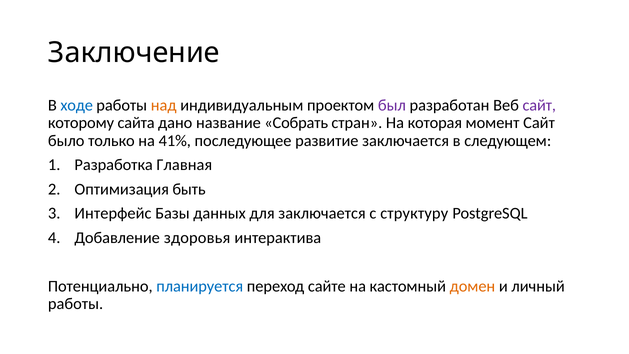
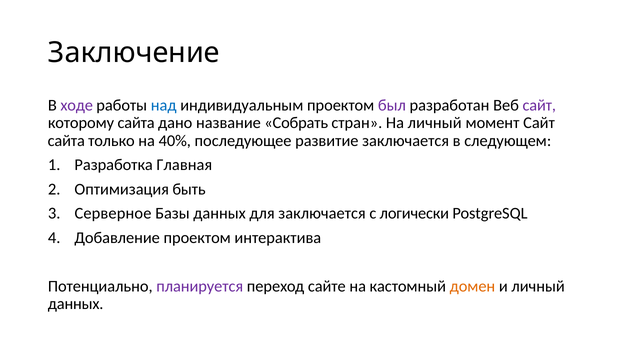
ходе colour: blue -> purple (77, 105)
над colour: orange -> blue (164, 105)
На которая: которая -> личный (435, 123)
было: было -> сайта (66, 141)
41%: 41% -> 40% (175, 141)
Интерфейс: Интерфейс -> Серверное (113, 213)
структуру: структуру -> логически (414, 213)
Добавление здоровья: здоровья -> проектом (197, 238)
планируется colour: blue -> purple (200, 286)
работы: работы -> данных (76, 304)
